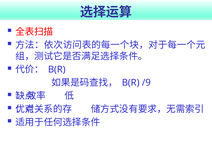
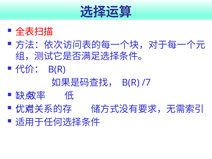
/9: /9 -> /7 (146, 83)
